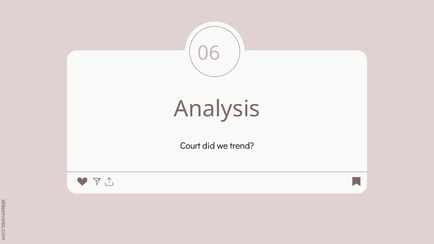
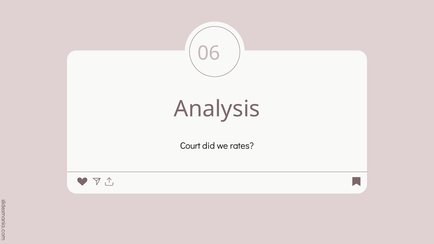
trend: trend -> rates (242, 146)
